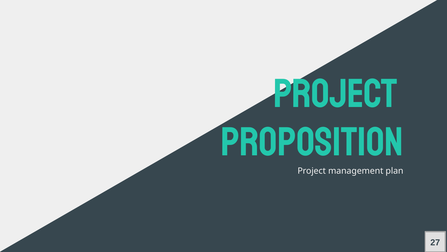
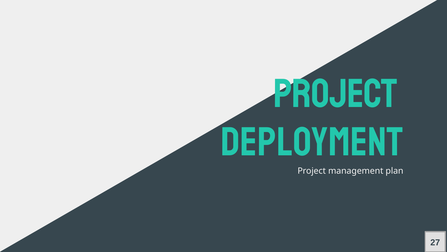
Proposition: Proposition -> Deployment (312, 142)
